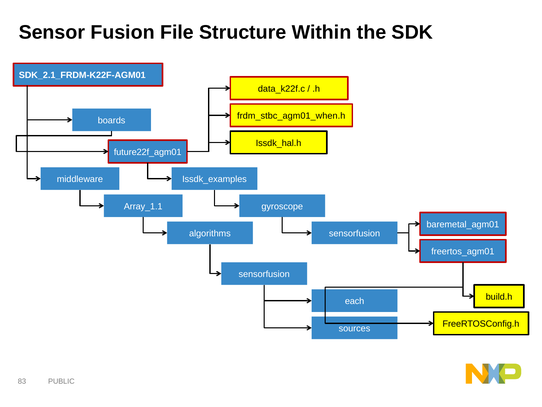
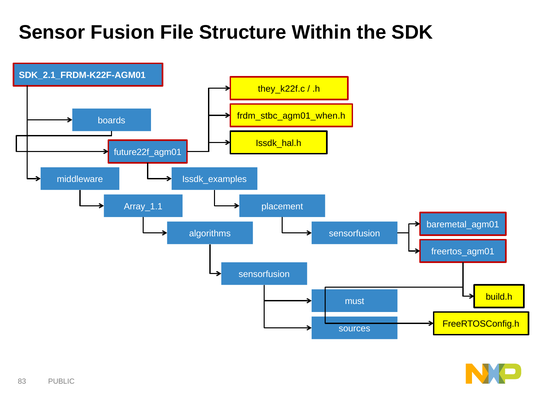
data_k22f.c: data_k22f.c -> they_k22f.c (281, 89)
gyroscope: gyroscope -> placement (282, 206)
each: each -> must (355, 301)
